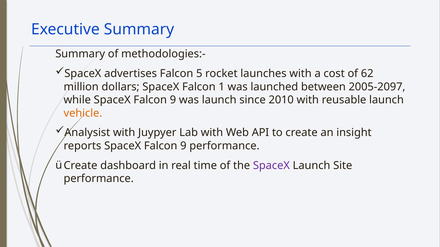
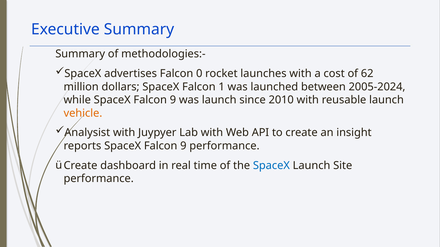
5: 5 -> 0 (199, 74)
2005-2097: 2005-2097 -> 2005-2024 (377, 87)
SpaceX colour: purple -> blue (271, 166)
